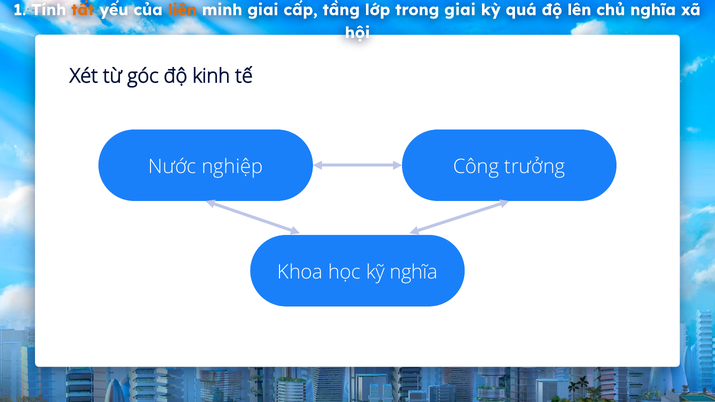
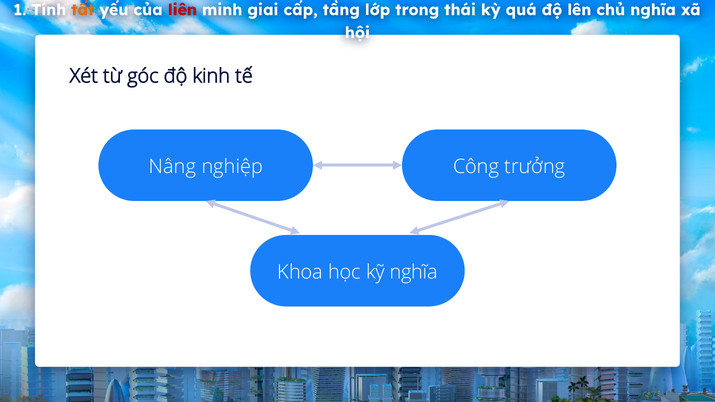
liên colour: orange -> red (182, 10)
trong giai: giai -> thái (460, 10)
Nước: Nước -> Nâng (172, 167)
